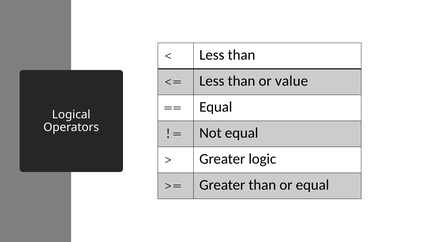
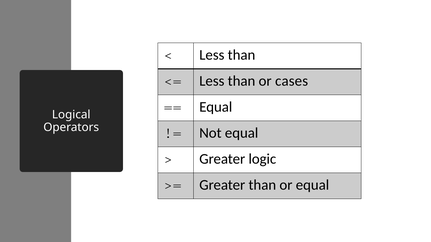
value: value -> cases (292, 81)
